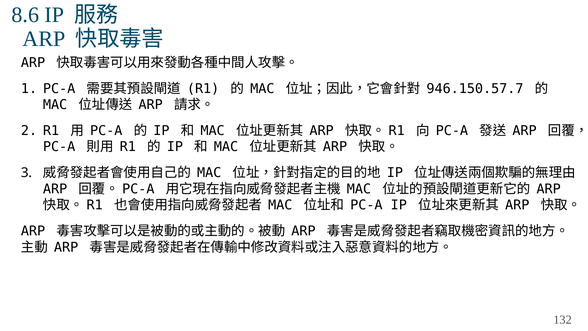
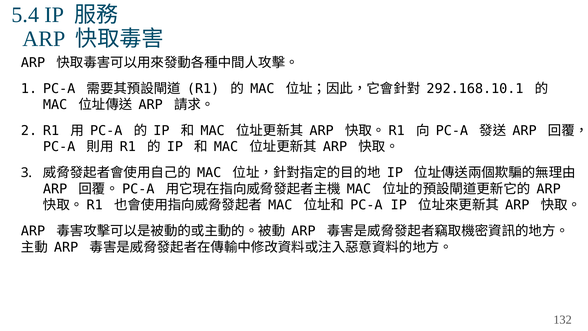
8.6: 8.6 -> 5.4 (25, 15)
946.150.57.7: 946.150.57.7 -> 292.168.10.1 (475, 89)
